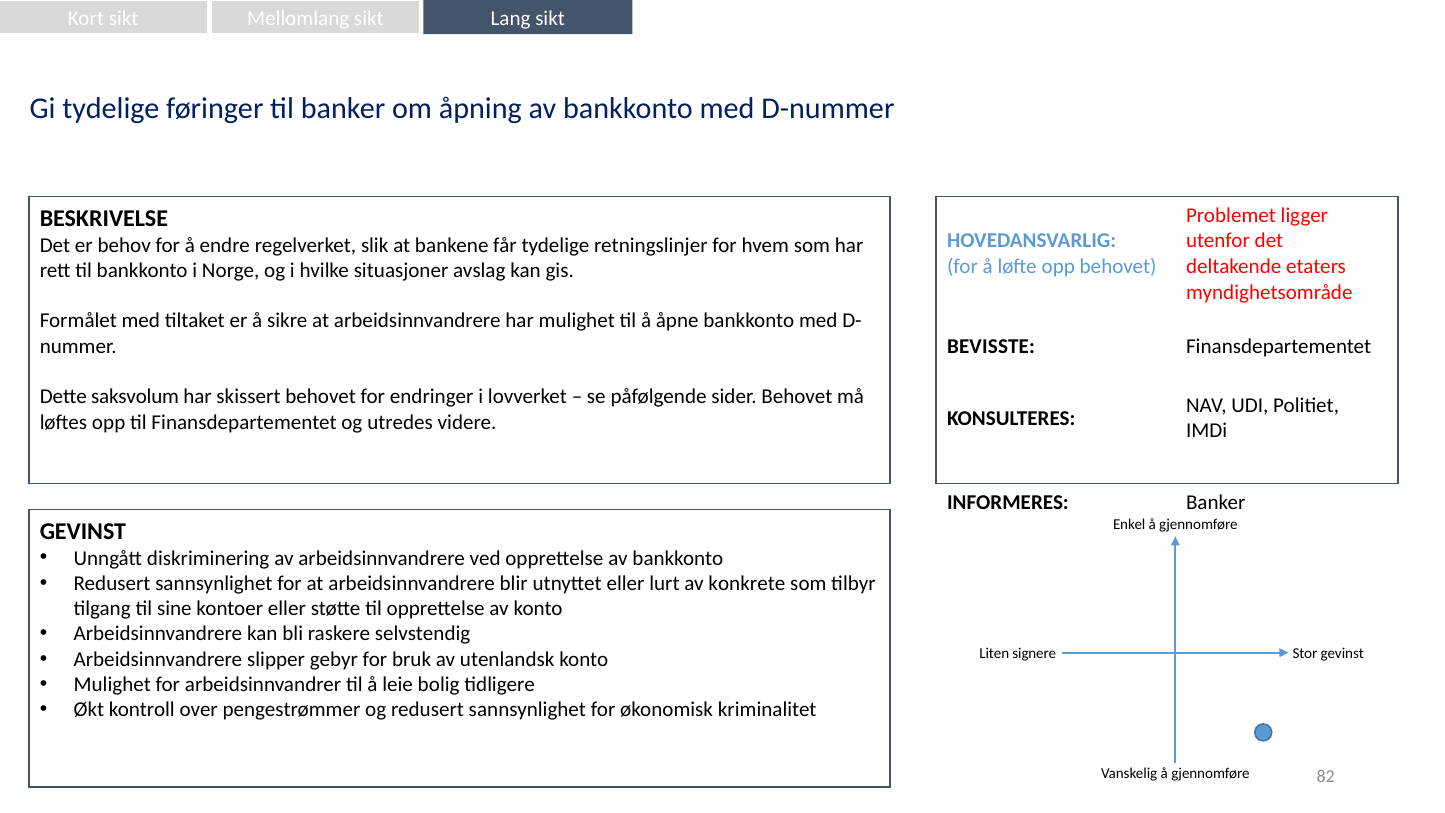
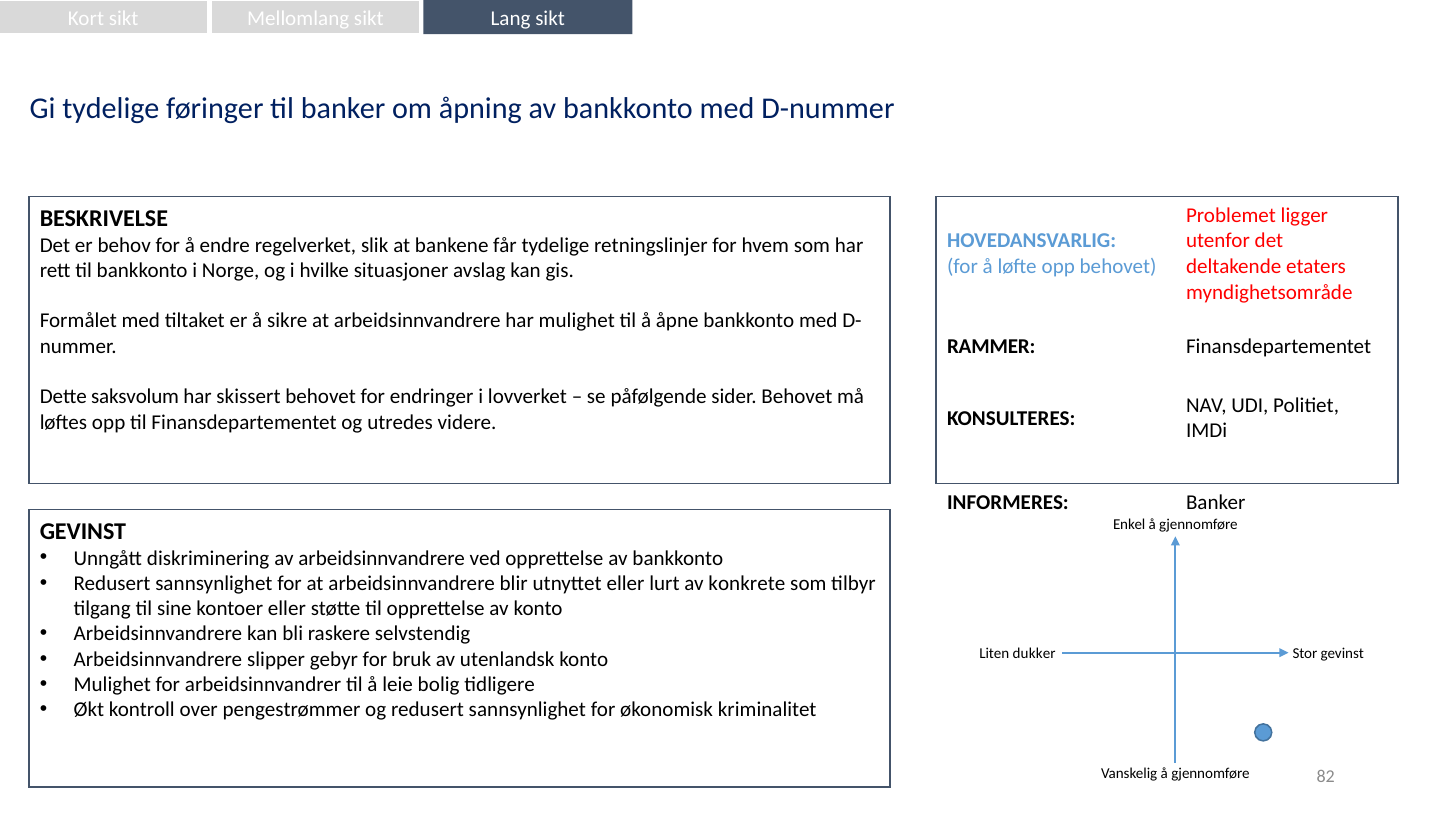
BEVISSTE: BEVISSTE -> RAMMER (991, 346)
signere: signere -> dukker (1034, 654)
